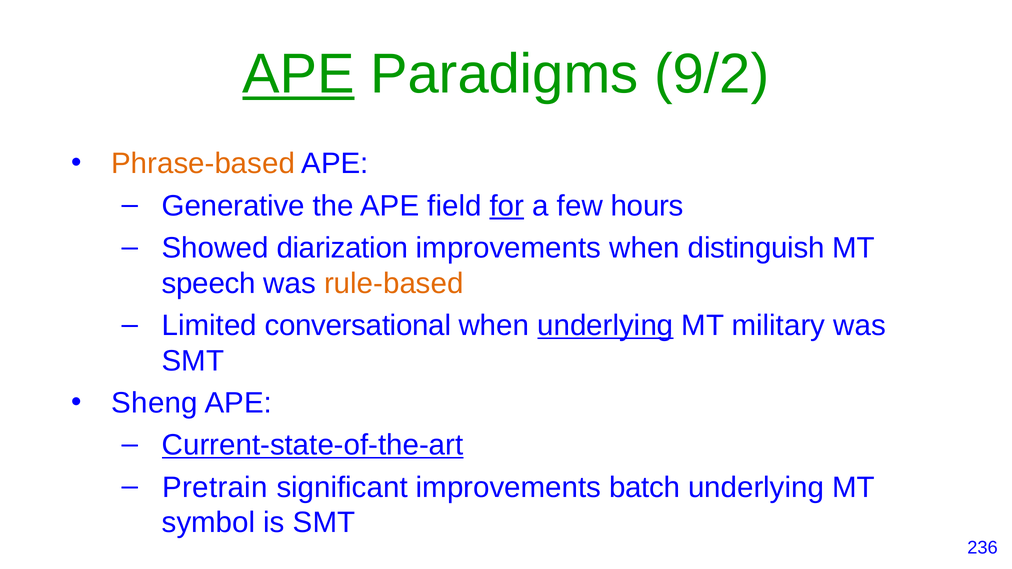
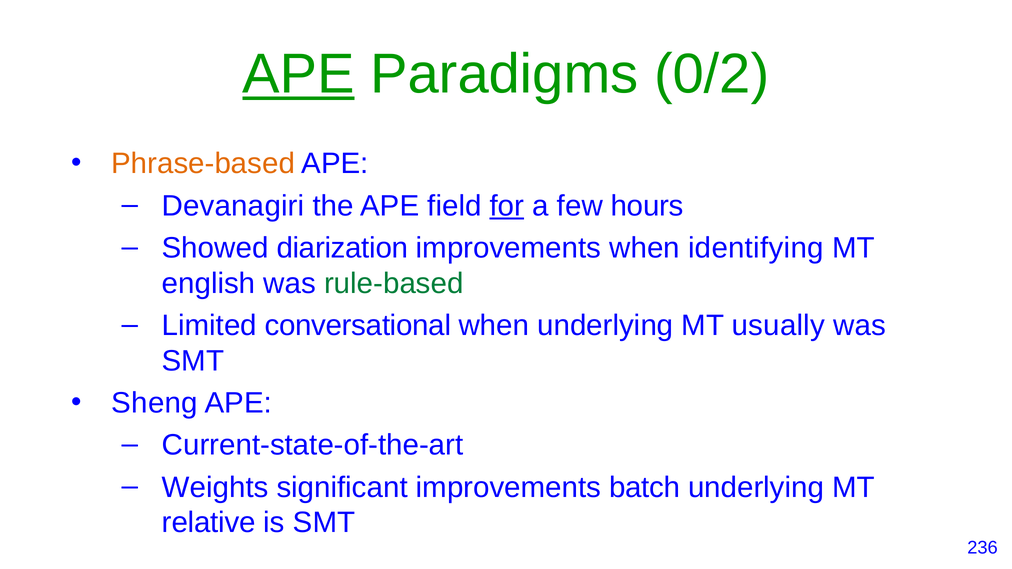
9/2: 9/2 -> 0/2 (712, 74)
Generative: Generative -> Devanagiri (233, 206)
distinguish: distinguish -> identifying (756, 248)
speech: speech -> english (209, 283)
rule-based colour: orange -> green (394, 283)
underlying underline: present -> none (605, 326)
military: military -> usually (778, 326)
Current-state-of-the-art underline: present -> none (313, 445)
Pretrain: Pretrain -> Weights (215, 488)
symbol: symbol -> relative (209, 523)
